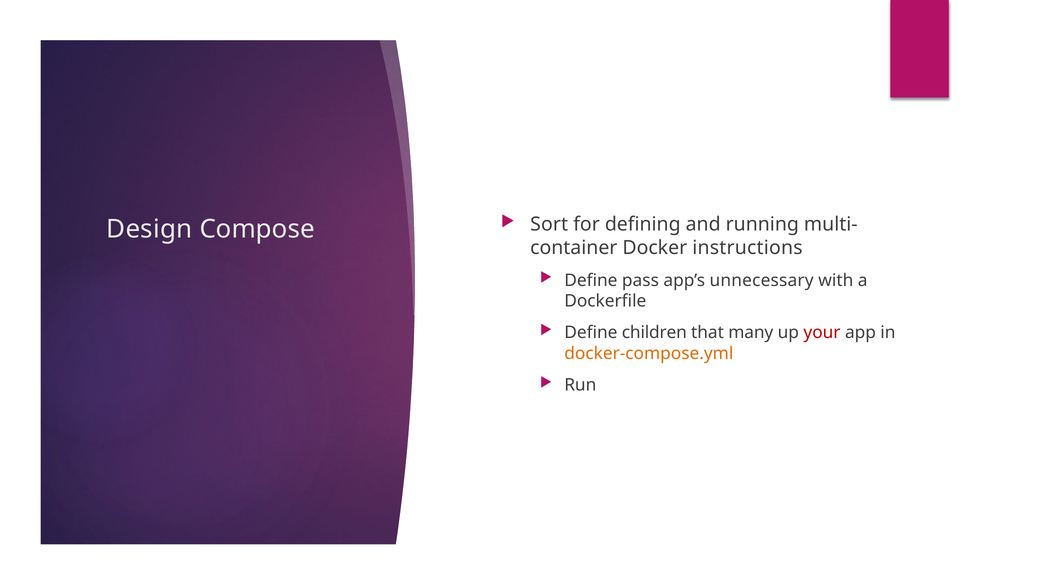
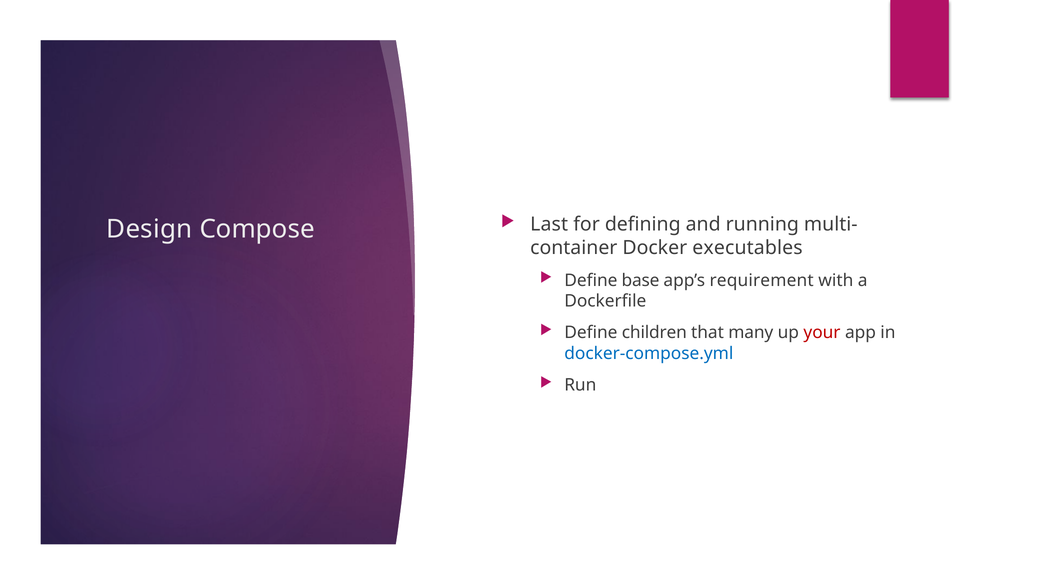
Sort: Sort -> Last (549, 224)
instructions: instructions -> executables (748, 248)
pass: pass -> base (641, 280)
unnecessary: unnecessary -> requirement (762, 280)
docker-compose.yml colour: orange -> blue (649, 353)
